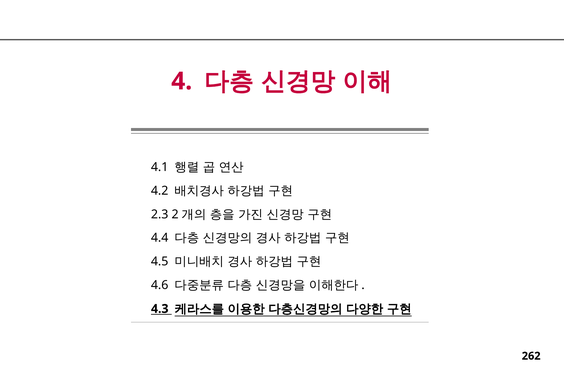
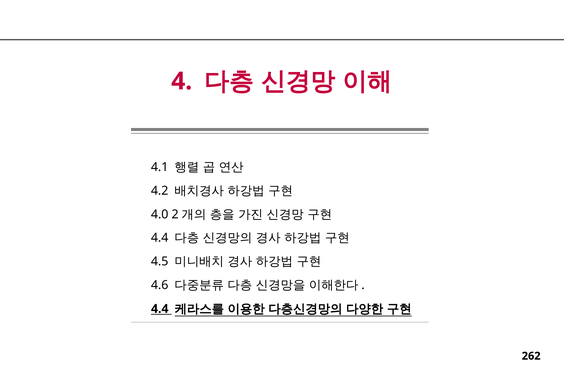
2.3: 2.3 -> 4.0 (160, 214)
4.3: 4.3 -> 4.4 (160, 308)
